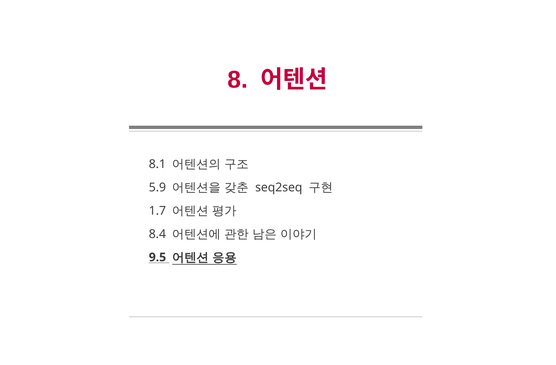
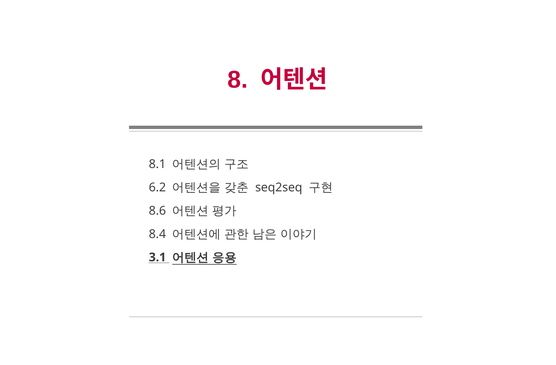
5.9: 5.9 -> 6.2 (157, 188)
1.7: 1.7 -> 8.6 (157, 211)
9.5: 9.5 -> 3.1 (157, 257)
